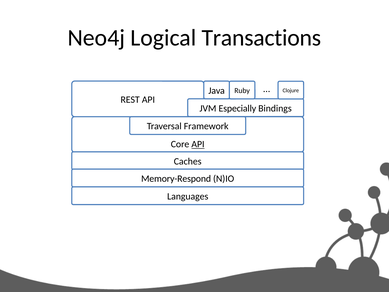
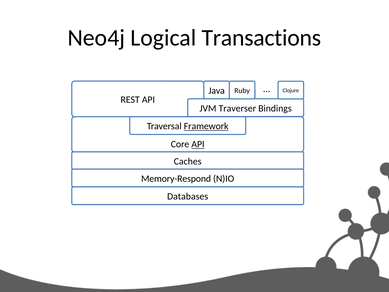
Especially: Especially -> Traverser (237, 108)
Framework underline: none -> present (206, 126)
Languages: Languages -> Databases (188, 196)
